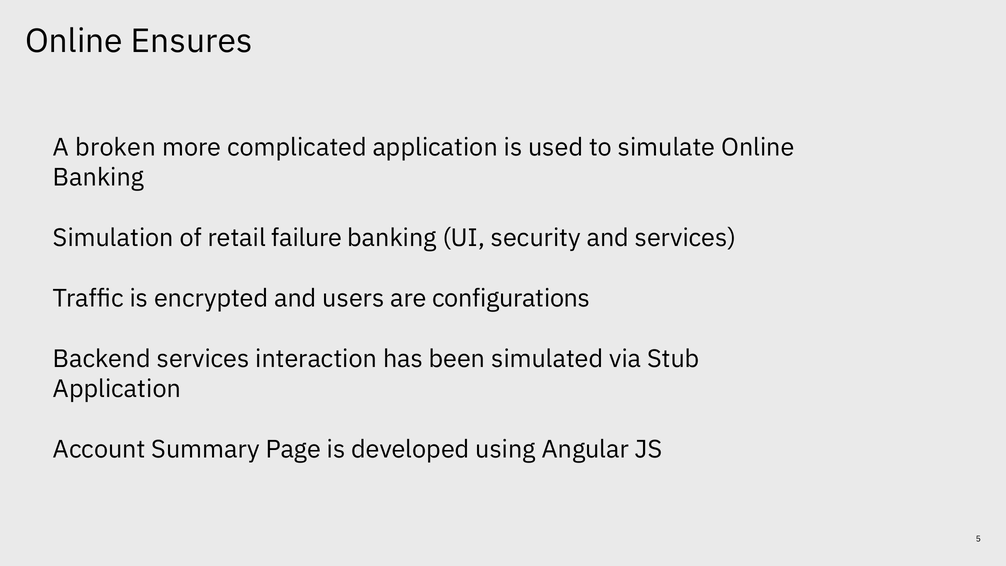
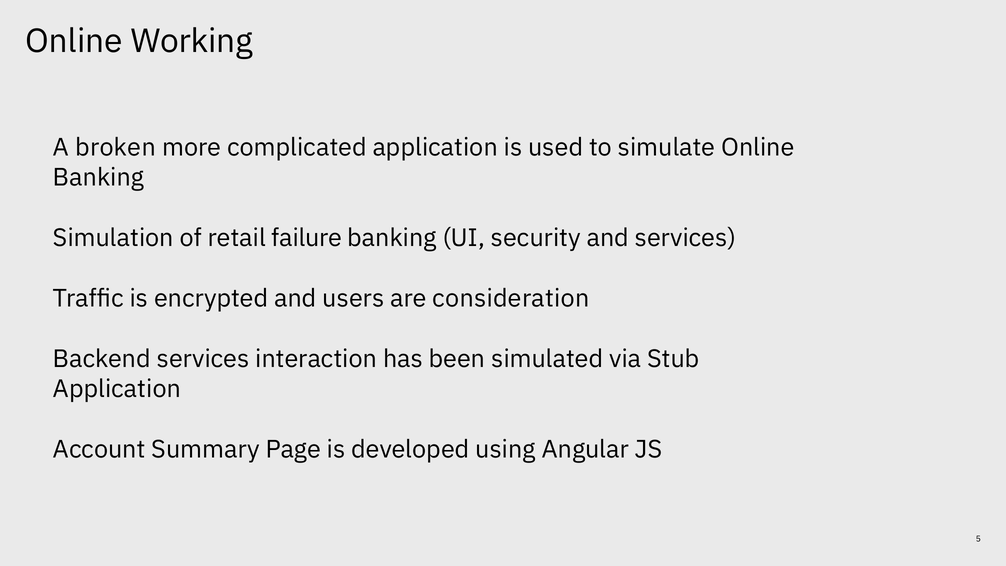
Ensures: Ensures -> Working (192, 41)
configurations: configurations -> consideration (511, 298)
